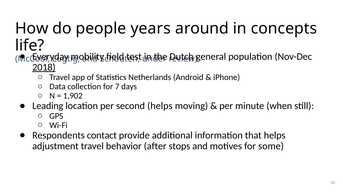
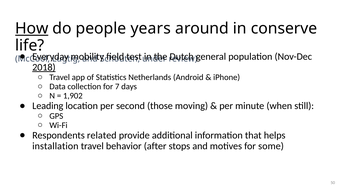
How underline: none -> present (32, 29)
concepts: concepts -> conserve (284, 29)
second helps: helps -> those (160, 106)
contact: contact -> related (102, 135)
adjustment: adjustment -> installation (55, 146)
